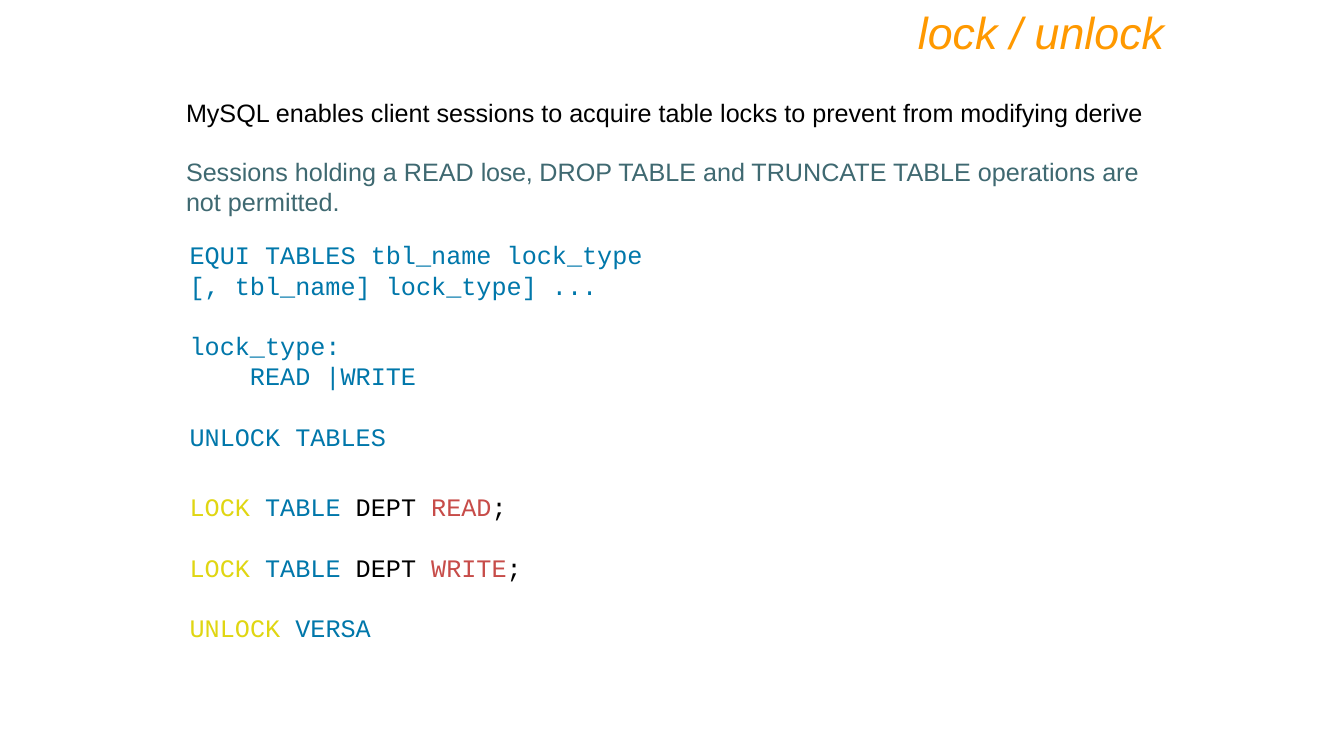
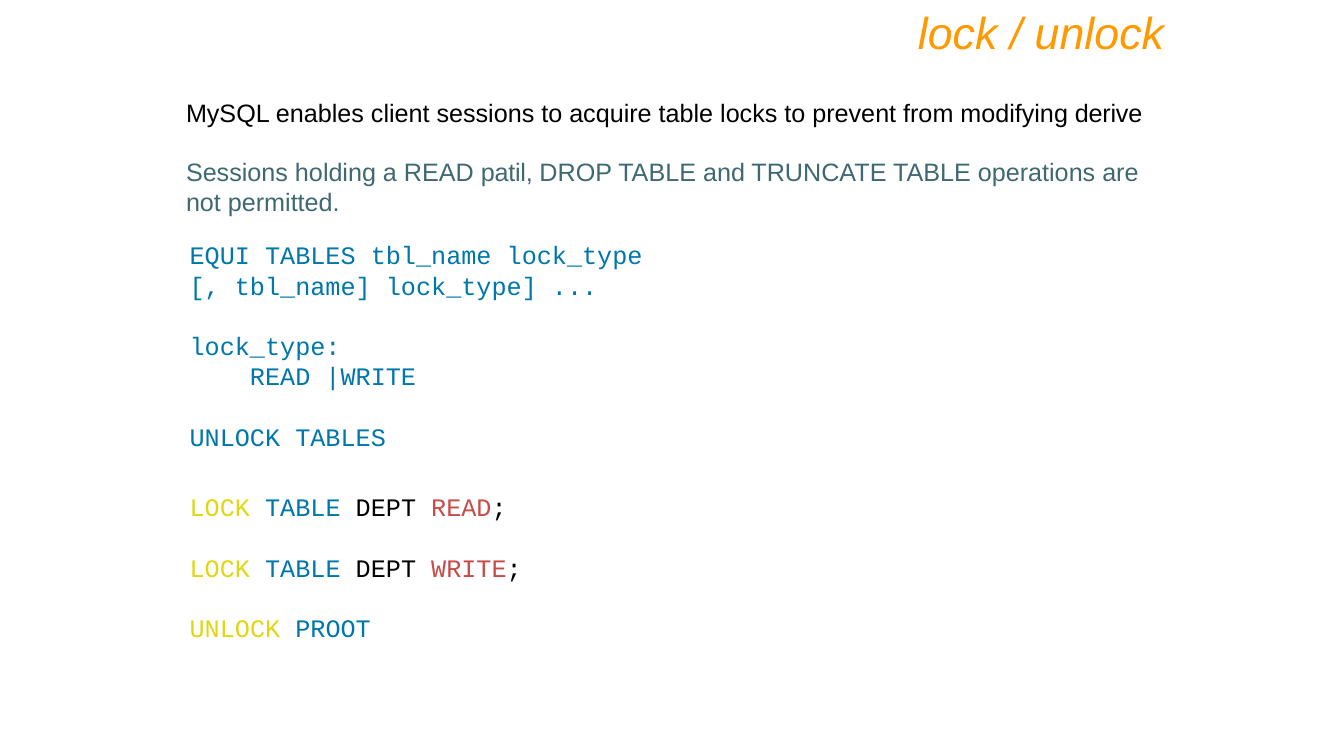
lose: lose -> patil (507, 173)
VERSA: VERSA -> PROOT (333, 629)
